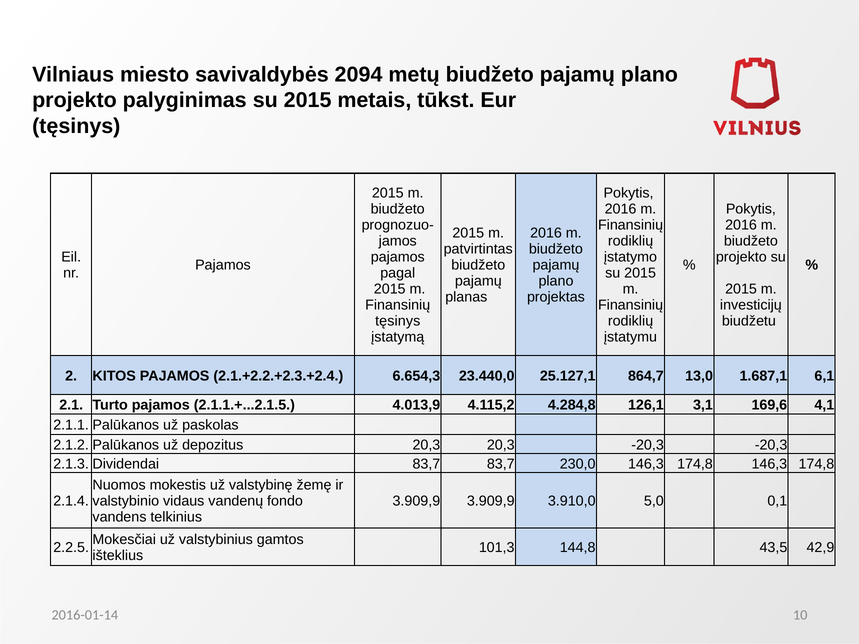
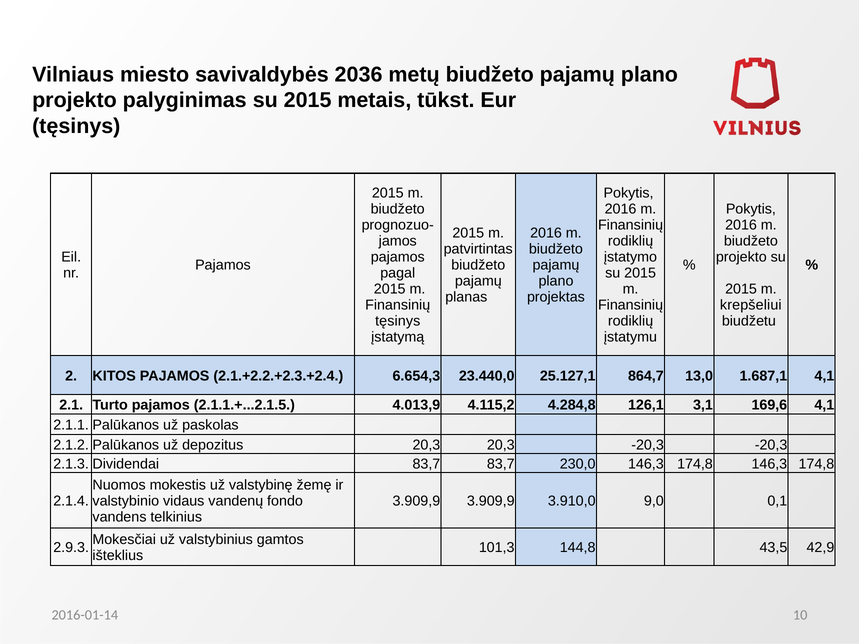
2094: 2094 -> 2036 (359, 75)
investicijų: investicijų -> krepšeliui (751, 305)
1.687,1 6,1: 6,1 -> 4,1 (824, 376)
5,0: 5,0 -> 9,0 (654, 501)
2.2.5: 2.2.5 -> 2.9.3 (71, 548)
